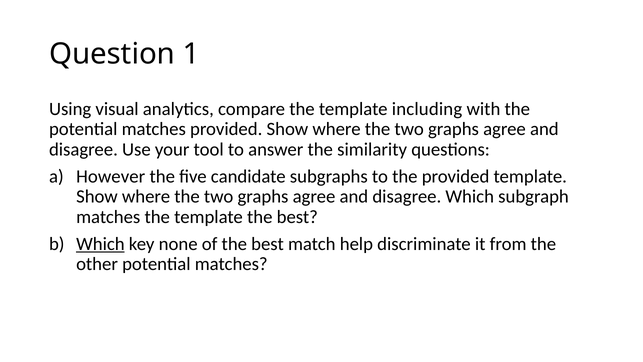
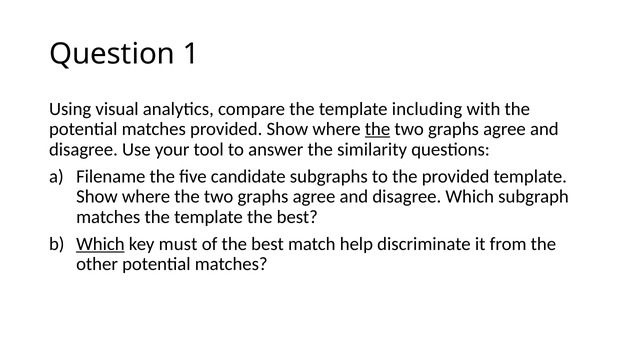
the underline: none -> present (378, 129)
However: However -> Filename (111, 176)
none: none -> must (178, 244)
